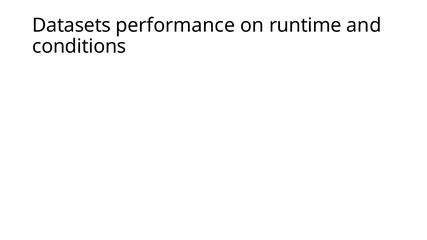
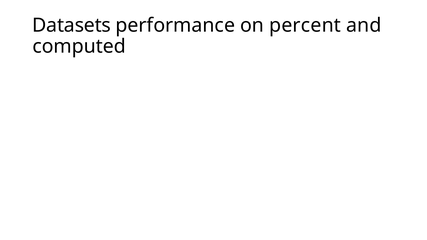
runtime: runtime -> percent (305, 25)
conditions: conditions -> computed (79, 46)
